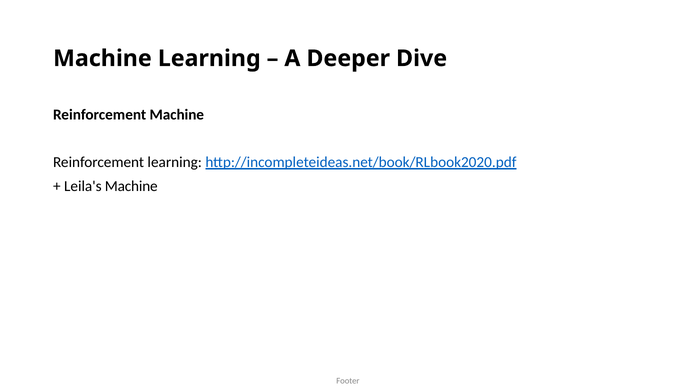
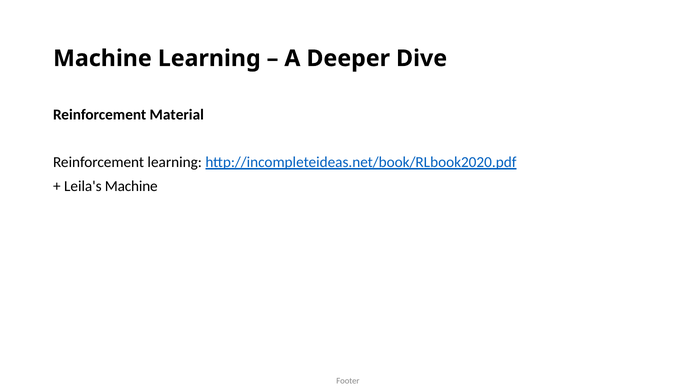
Reinforcement Machine: Machine -> Material (177, 115)
